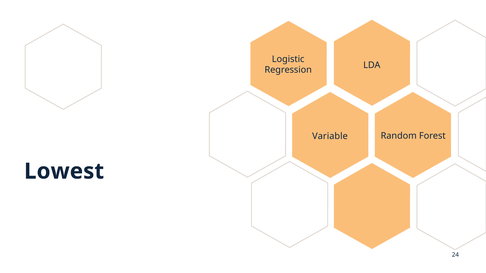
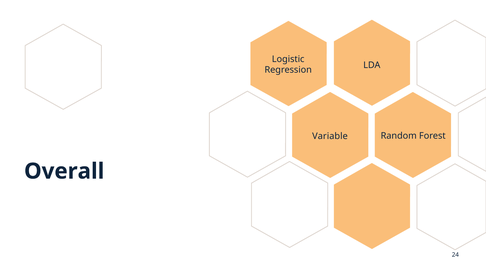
Lowest: Lowest -> Overall (64, 171)
